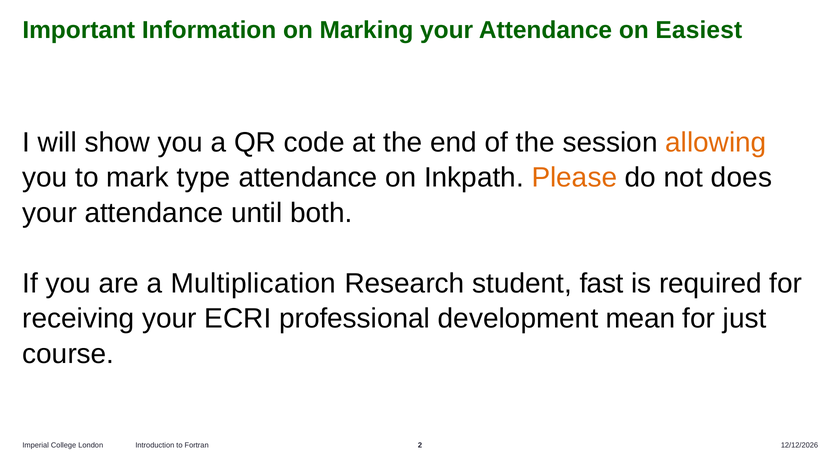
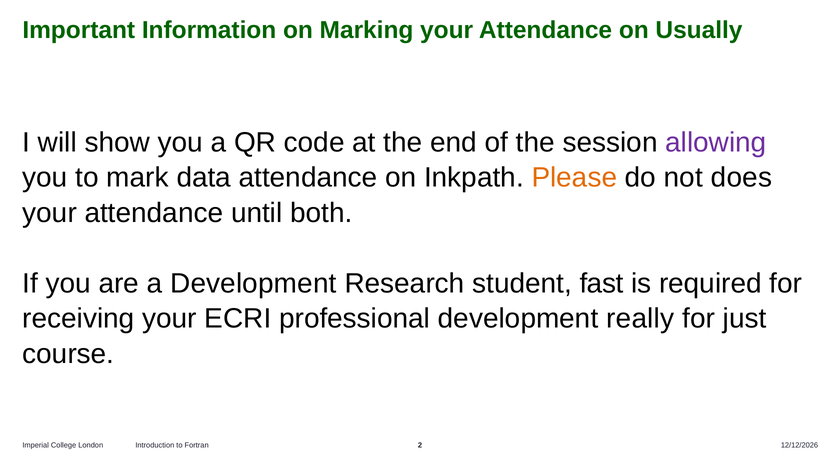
Easiest: Easiest -> Usually (699, 30)
allowing colour: orange -> purple (716, 143)
type: type -> data (204, 178)
a Multiplication: Multiplication -> Development (253, 284)
mean: mean -> really (640, 319)
